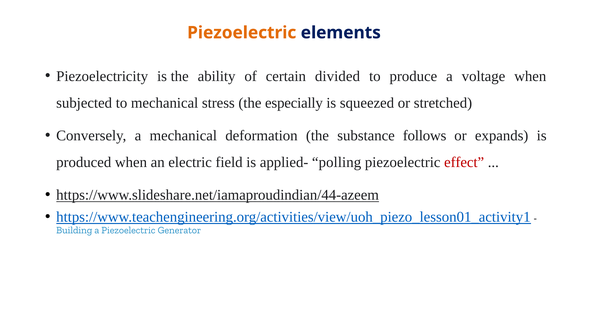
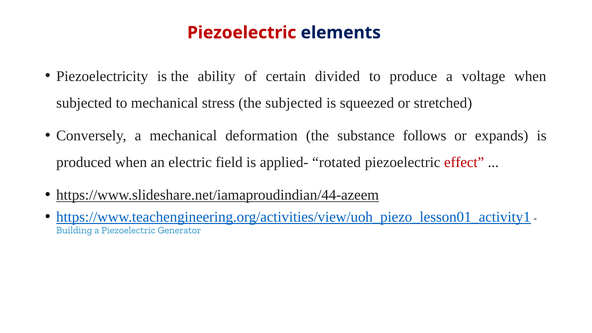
Piezoelectric colour: orange -> red (242, 33)
the especially: especially -> subjected (294, 103)
polling: polling -> rotated (337, 162)
